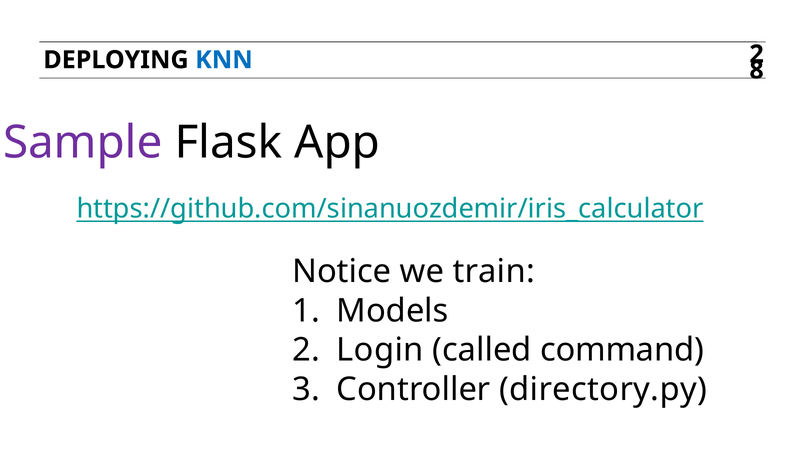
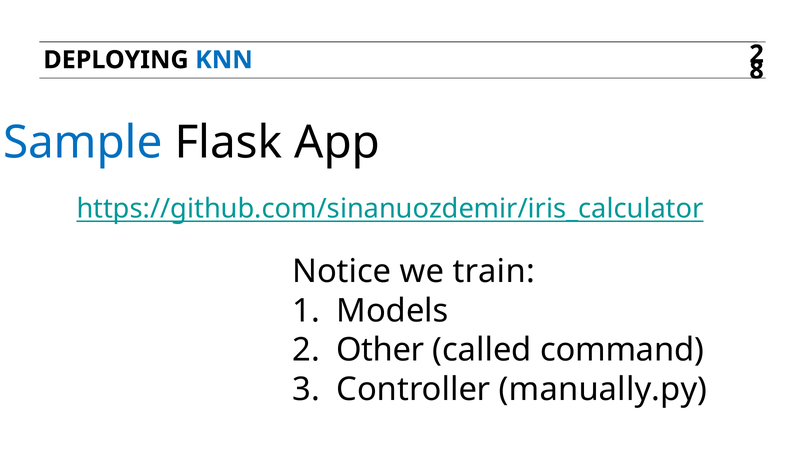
Sample colour: purple -> blue (83, 143)
Login: Login -> Other (380, 350)
directory.py: directory.py -> manually.py (603, 389)
